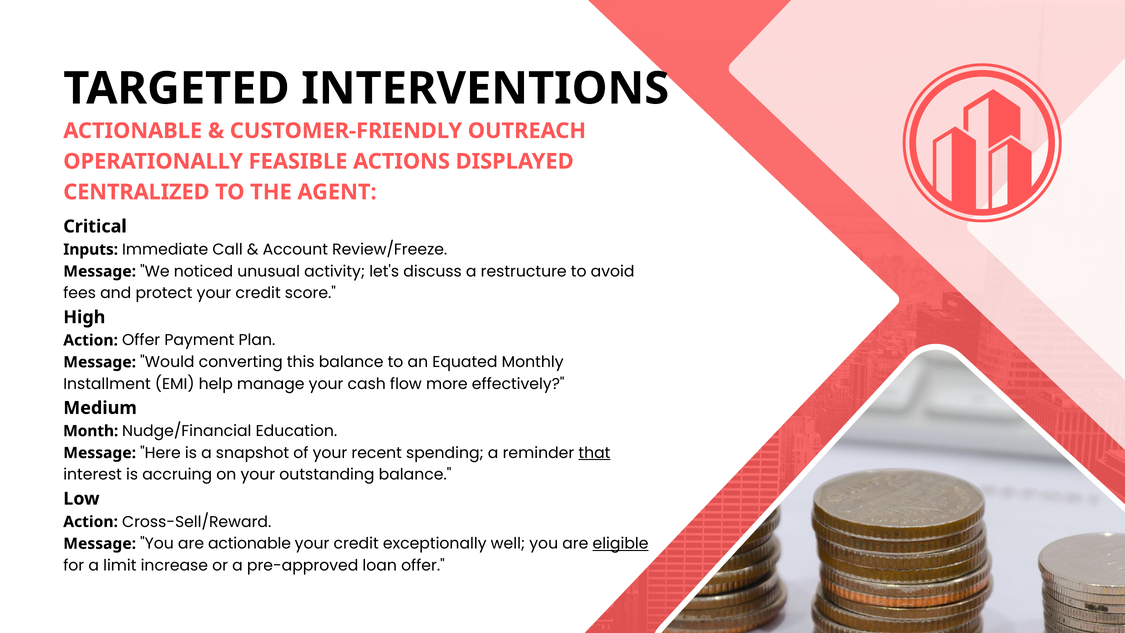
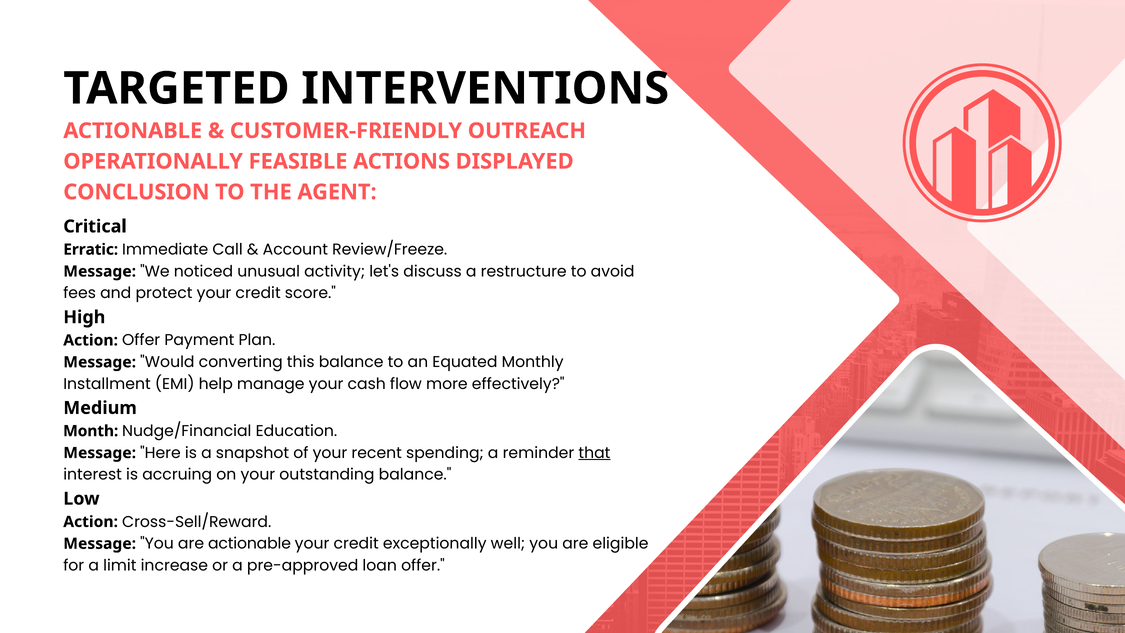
CENTRALIZED: CENTRALIZED -> CONCLUSION (136, 192)
Inputs: Inputs -> Erratic (91, 249)
eligible underline: present -> none (621, 544)
